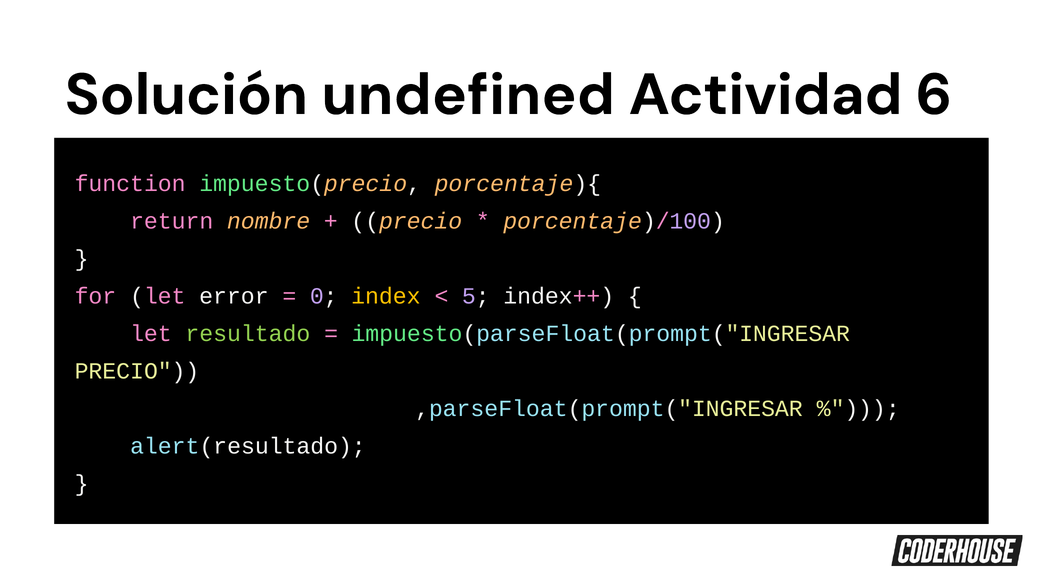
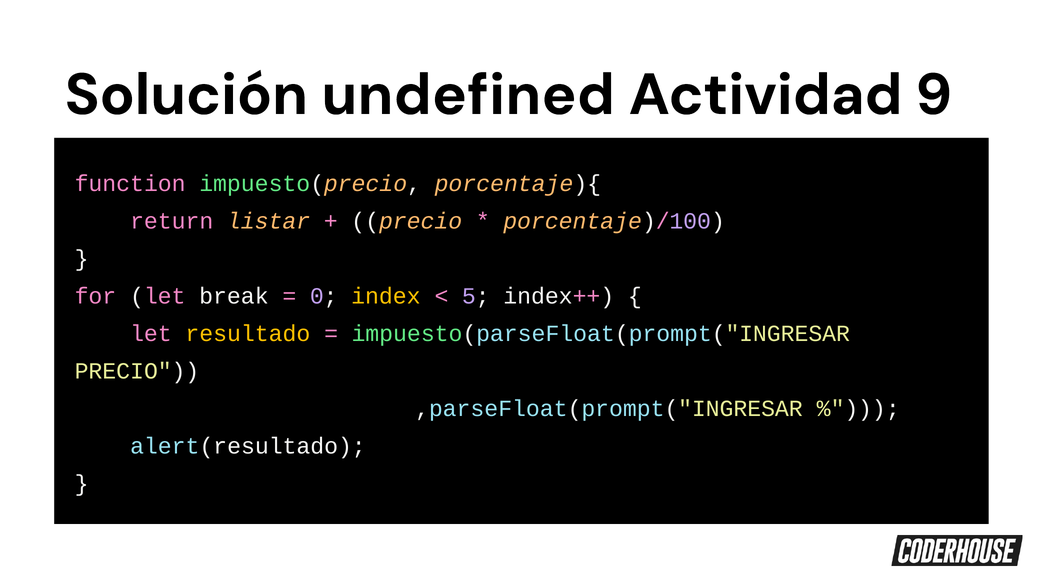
6: 6 -> 9 (934, 95)
nombre: nombre -> listar (269, 221)
error: error -> break (234, 296)
resultado colour: light green -> yellow (248, 333)
